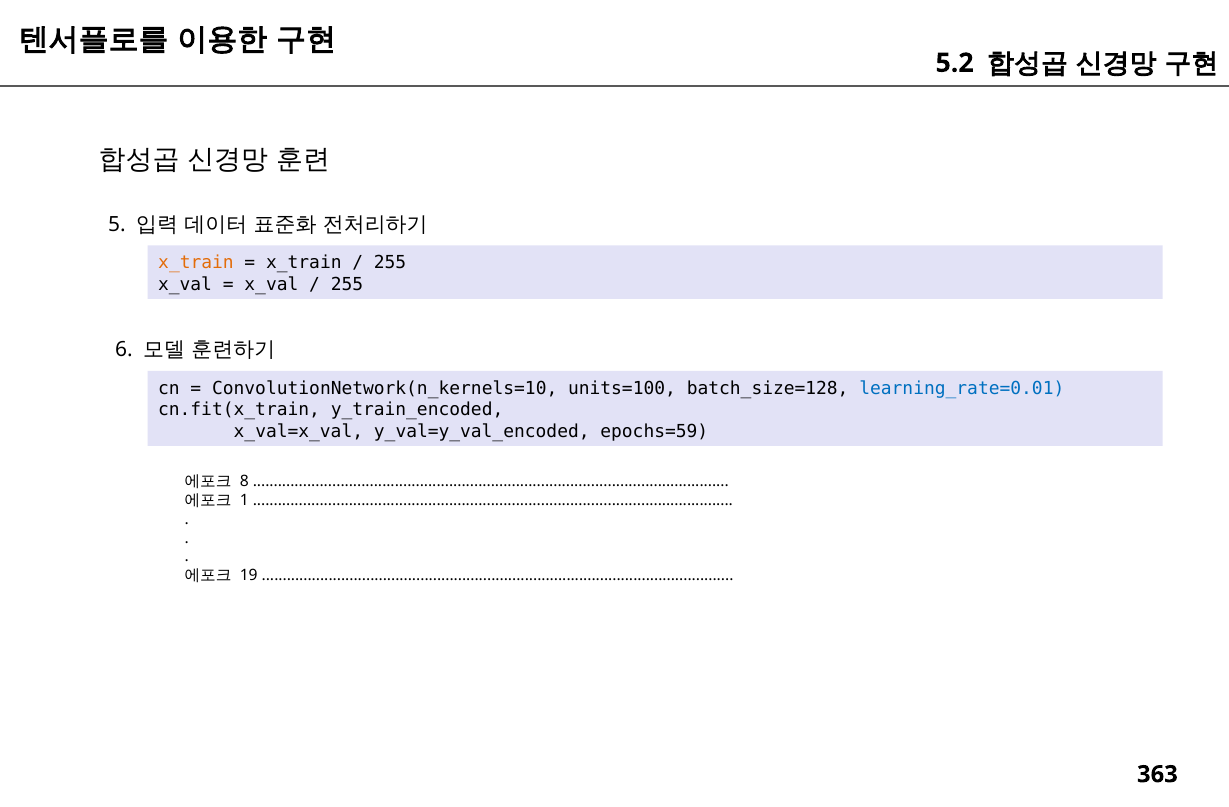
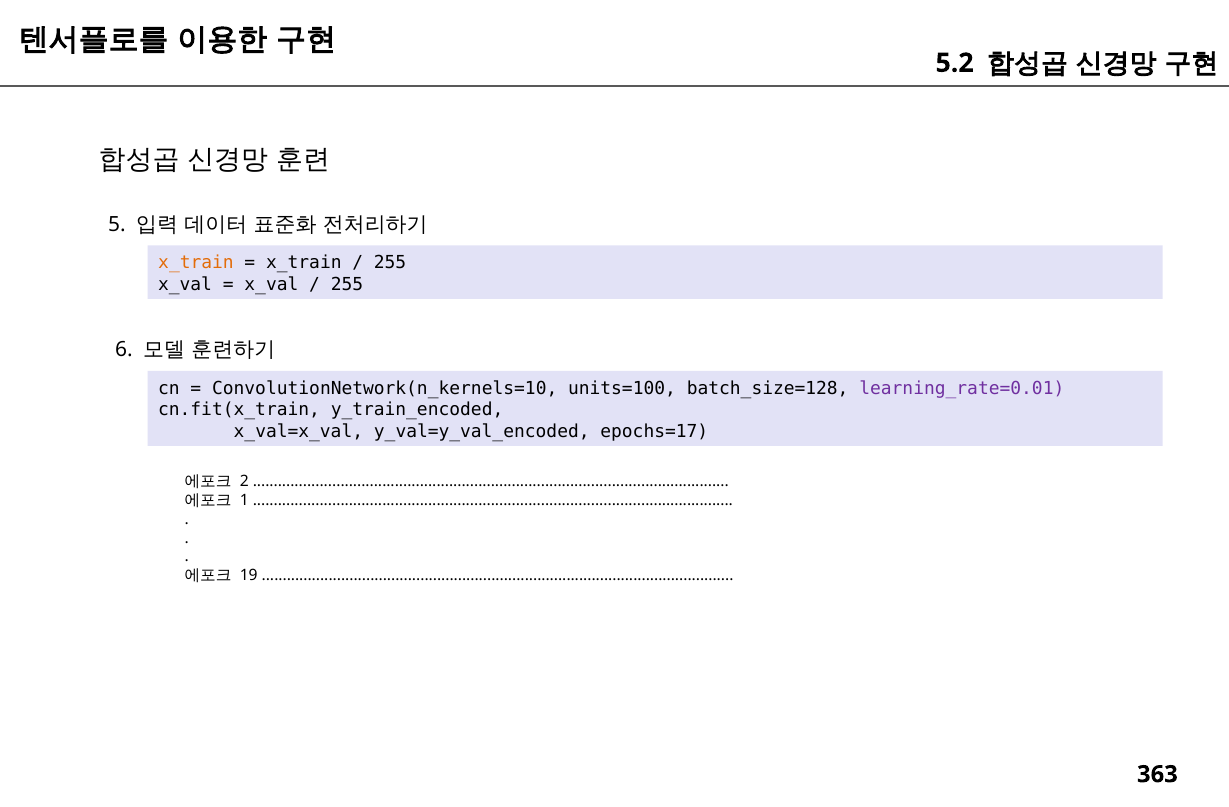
learning_rate=0.01 colour: blue -> purple (962, 388)
epochs=59: epochs=59 -> epochs=17 (654, 431)
8: 8 -> 2 (244, 482)
